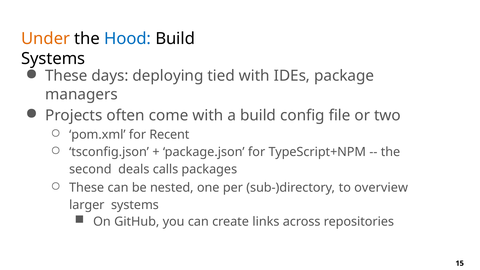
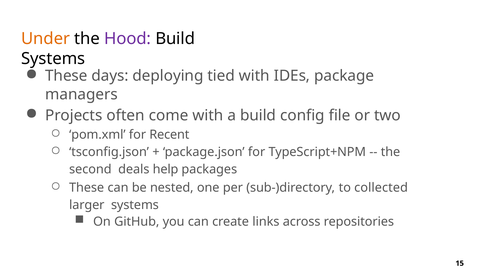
Hood colour: blue -> purple (128, 39)
calls: calls -> help (166, 170)
overview: overview -> collected (381, 188)
